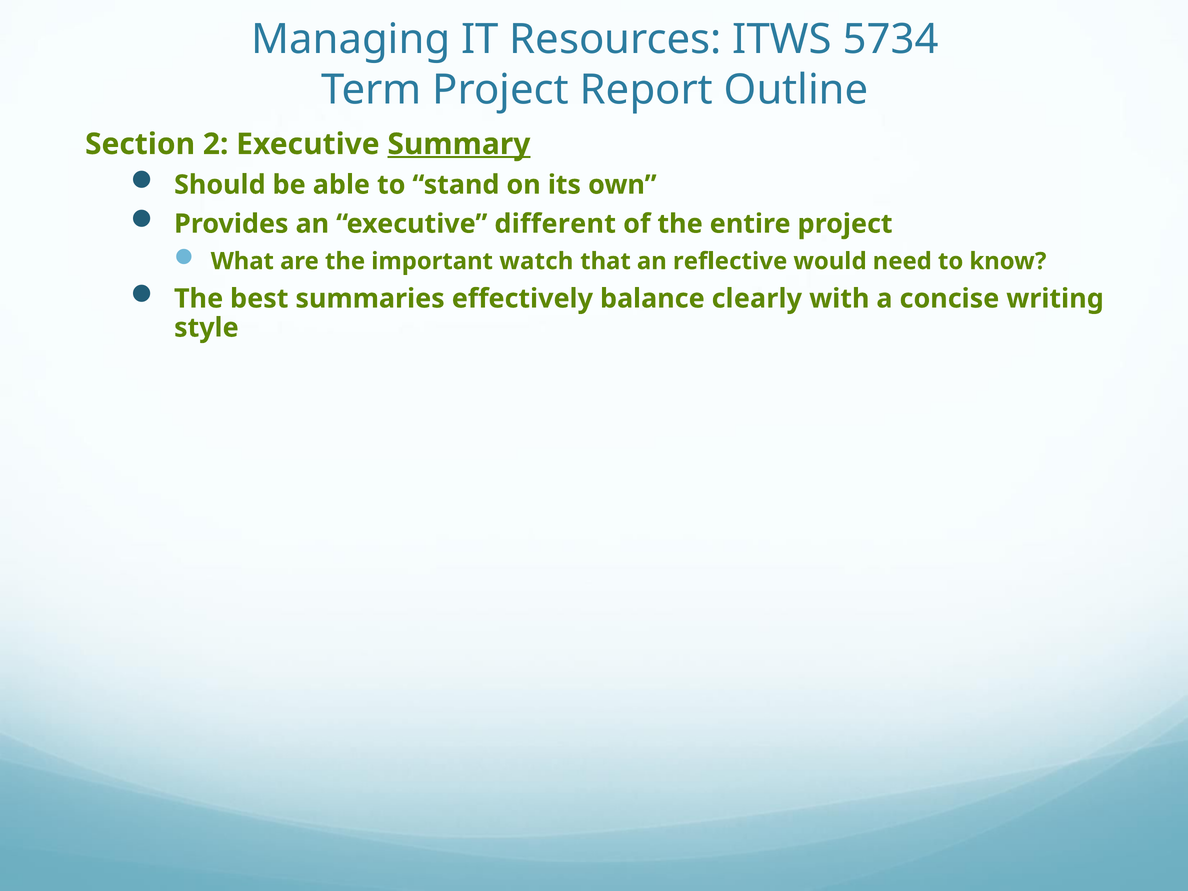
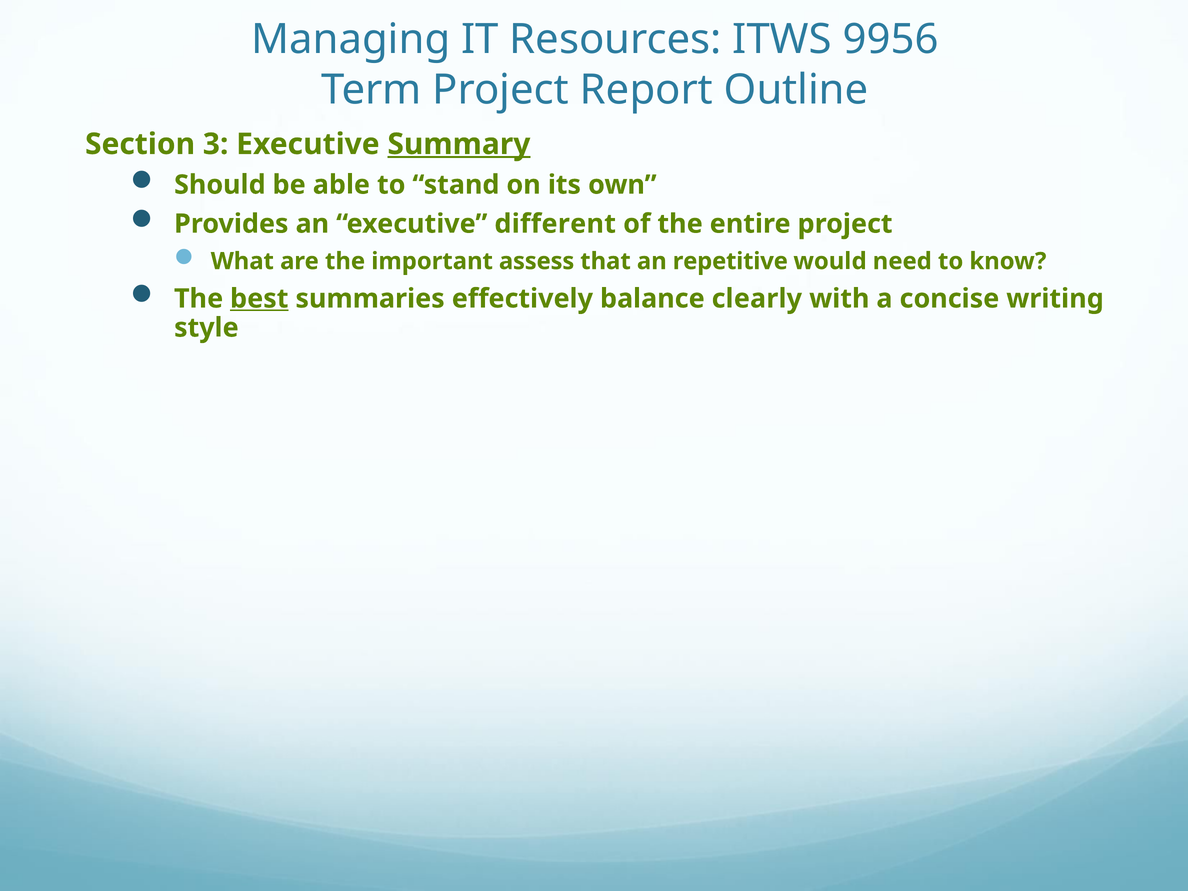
5734: 5734 -> 9956 (891, 39)
2: 2 -> 3 (216, 144)
watch: watch -> assess (537, 261)
reflective: reflective -> repetitive (730, 261)
best underline: none -> present (259, 299)
